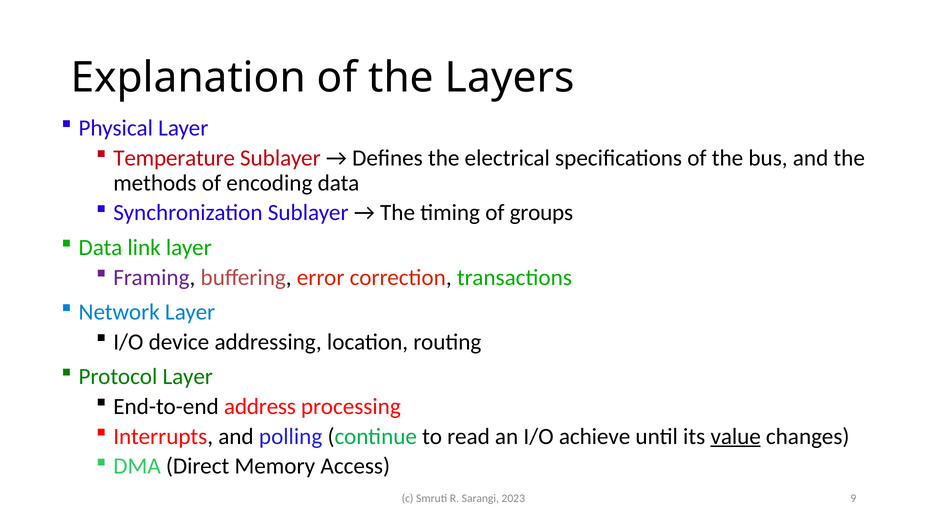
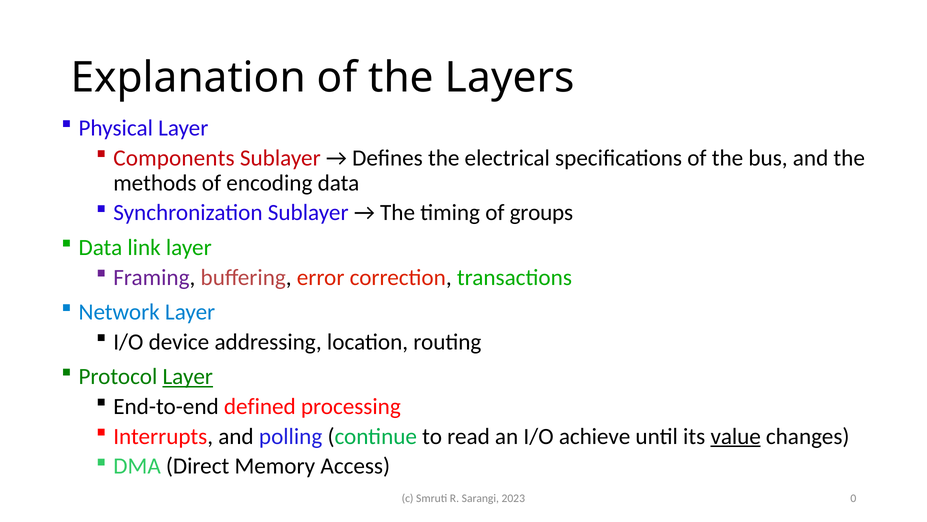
Temperature: Temperature -> Components (174, 158)
Layer underline: none -> present (188, 376)
address: address -> defined (260, 406)
9: 9 -> 0 (853, 498)
